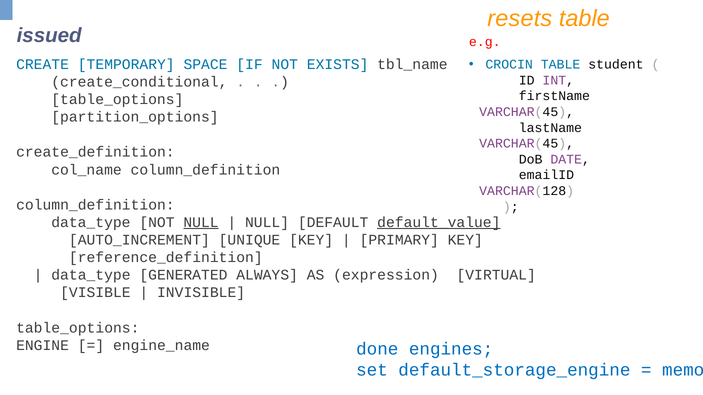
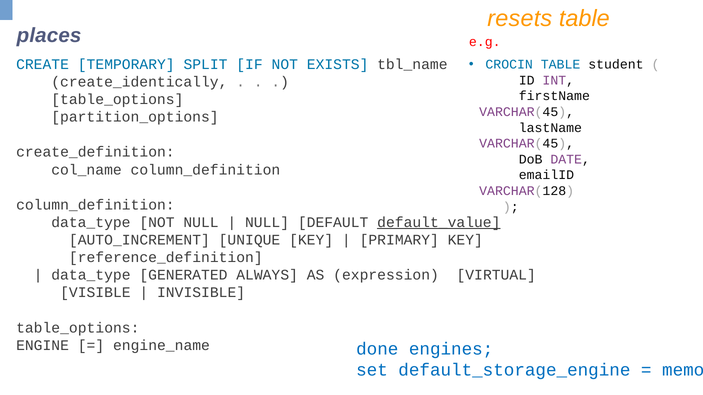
issued: issued -> places (49, 35)
SPACE: SPACE -> SPLIT (205, 64)
create_conditional: create_conditional -> create_identically (139, 82)
NULL underline: present -> none (201, 223)
